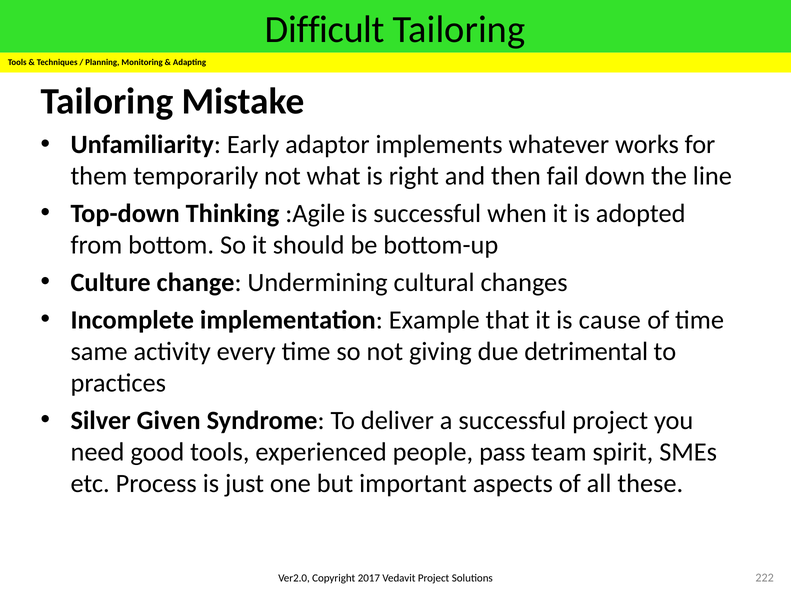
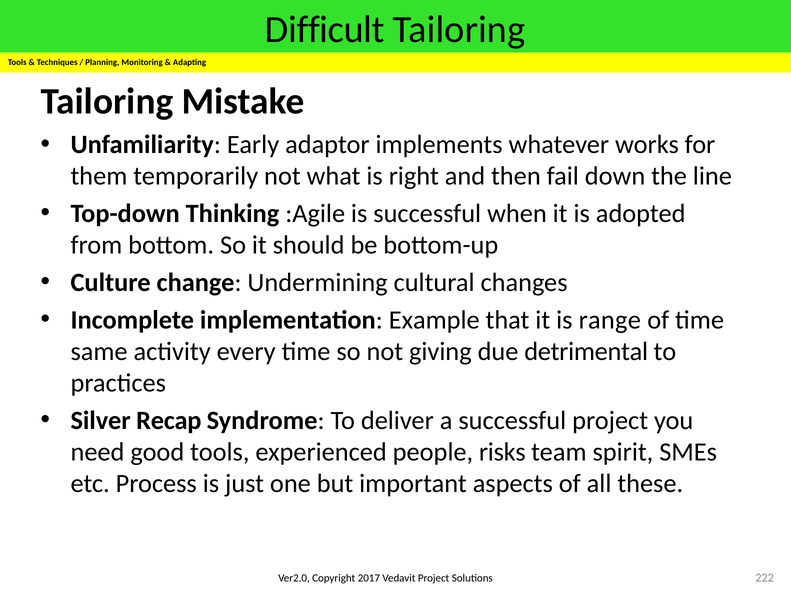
cause: cause -> range (610, 320)
Given: Given -> Recap (169, 421)
pass: pass -> risks (502, 452)
